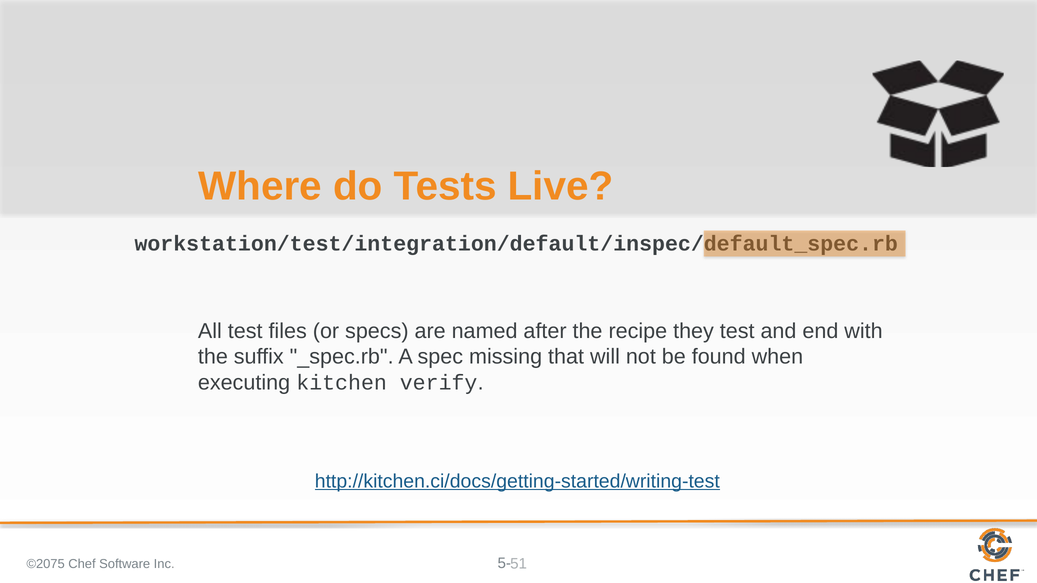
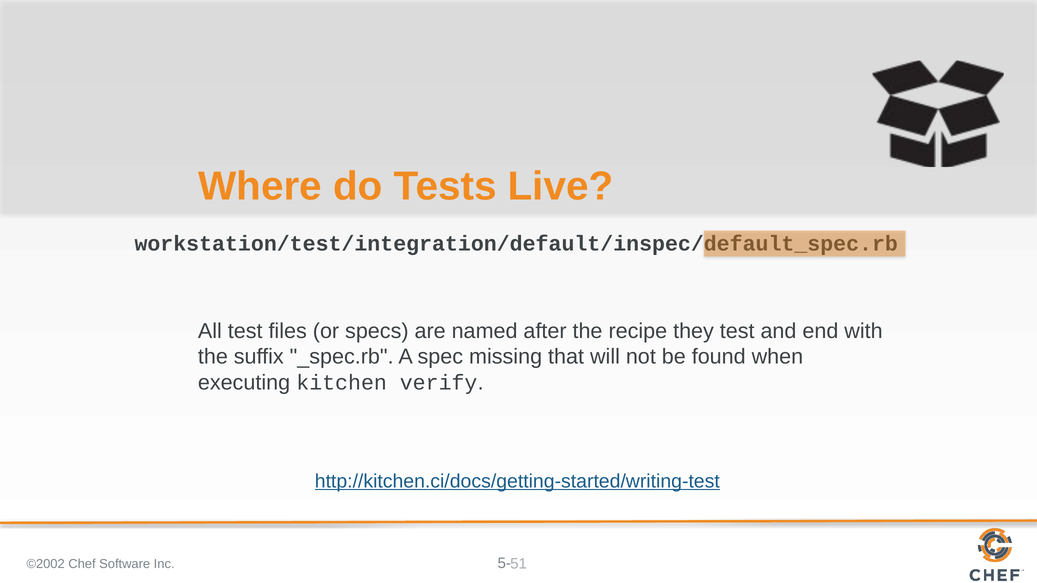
©2075: ©2075 -> ©2002 (46, 564)
